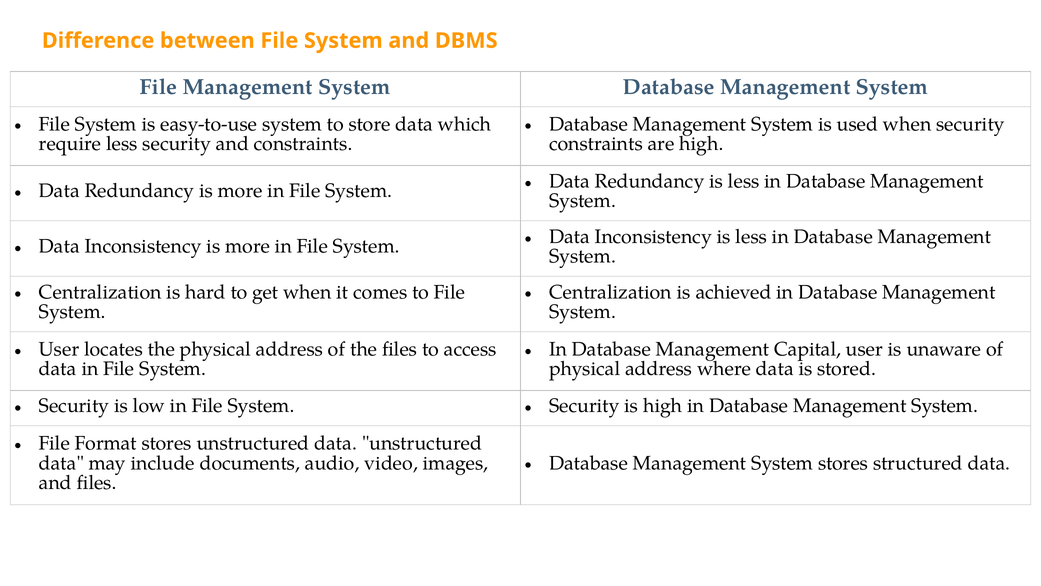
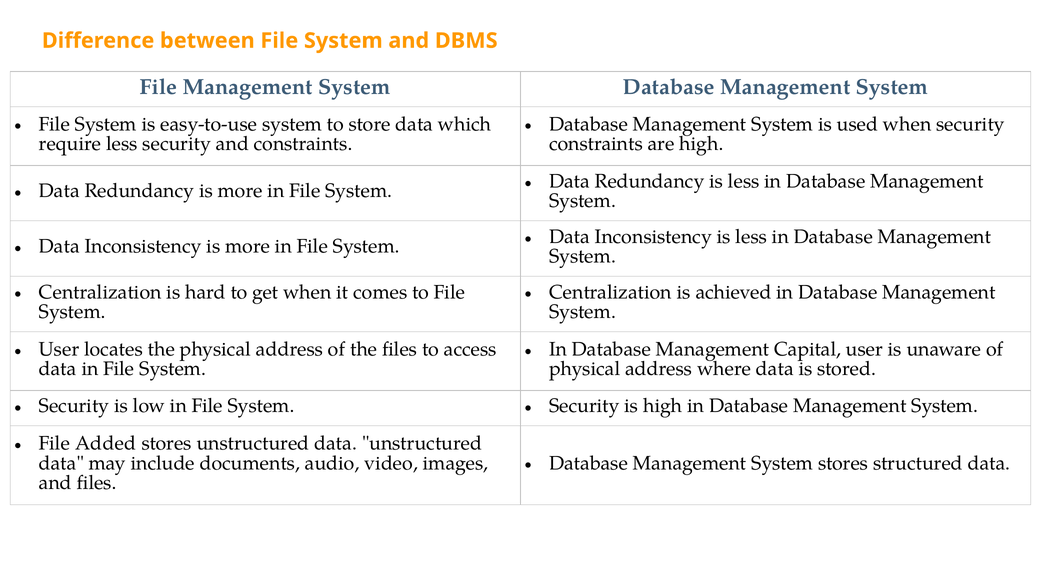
Format: Format -> Added (106, 443)
